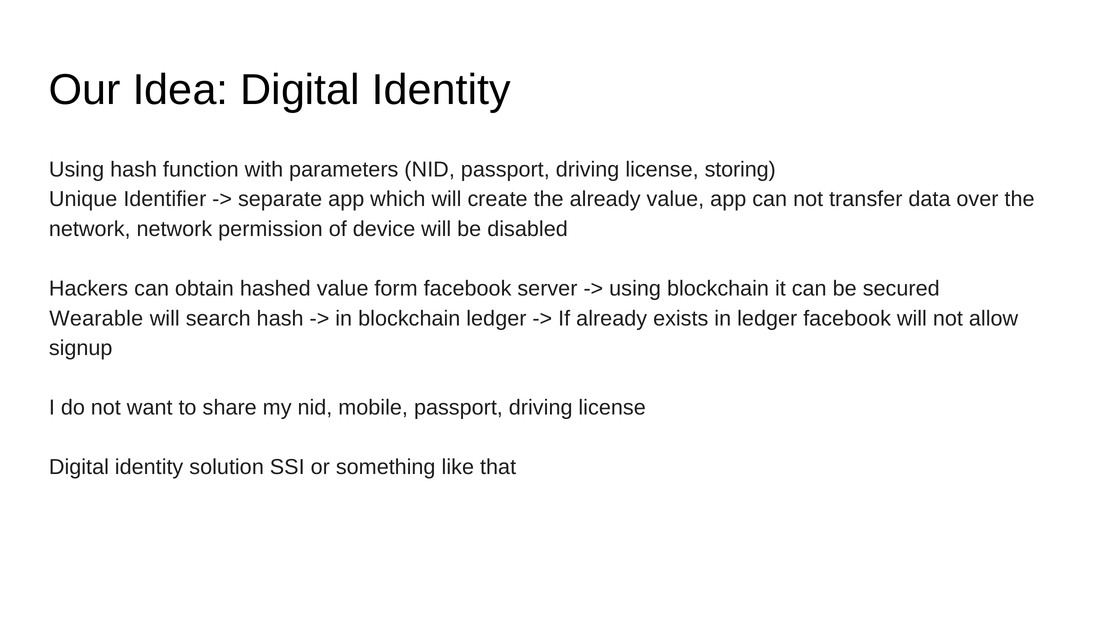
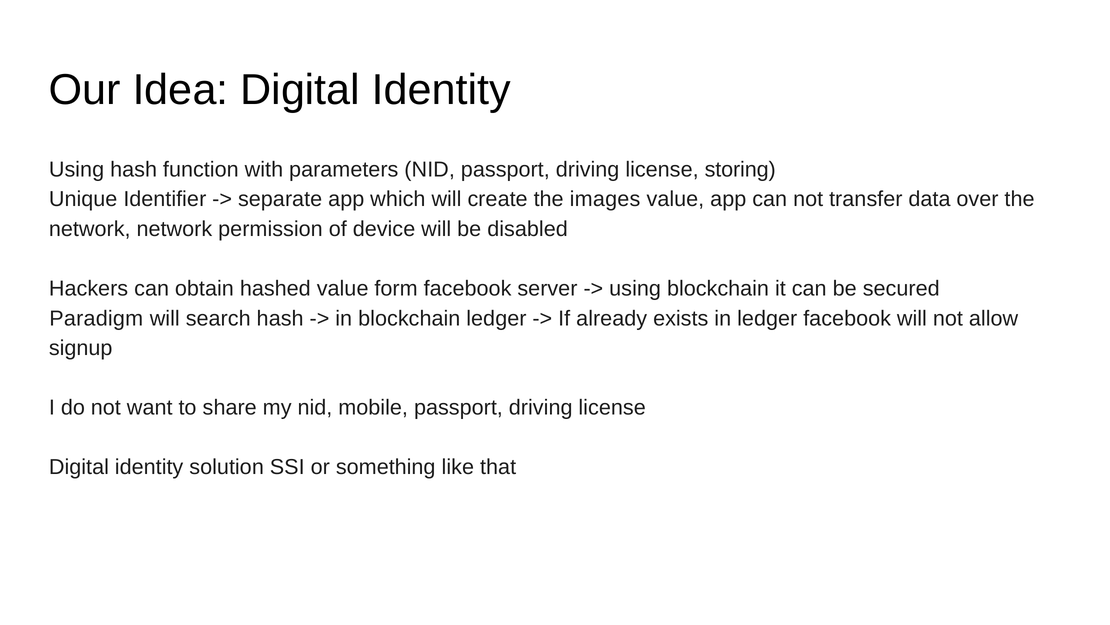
the already: already -> images (605, 199)
Wearable: Wearable -> Paradigm (96, 318)
